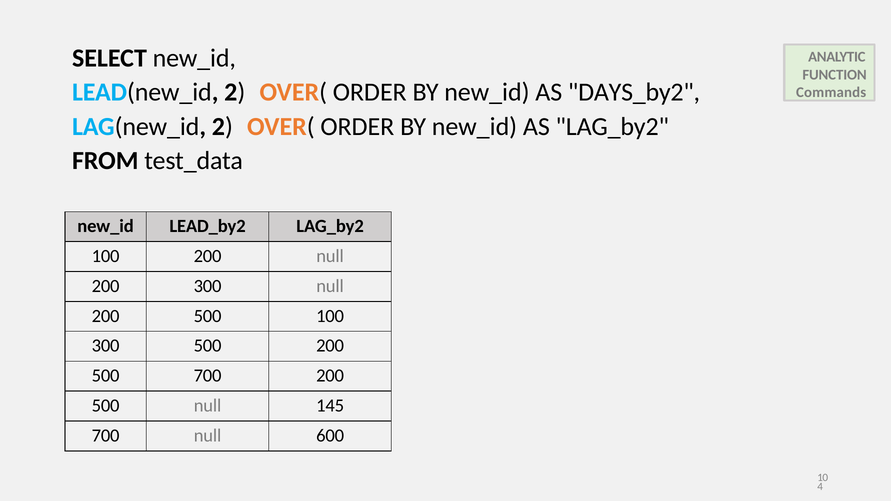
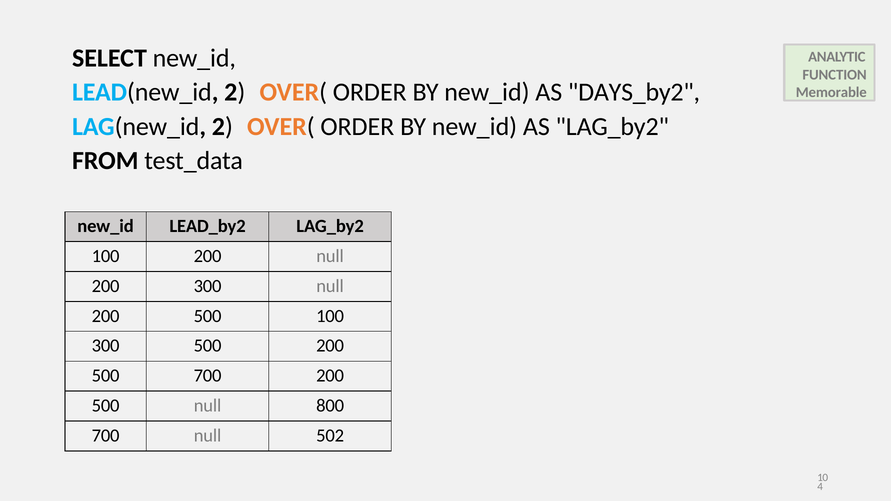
Commands: Commands -> Memorable (831, 93)
145: 145 -> 800 (330, 406)
600: 600 -> 502 (330, 436)
